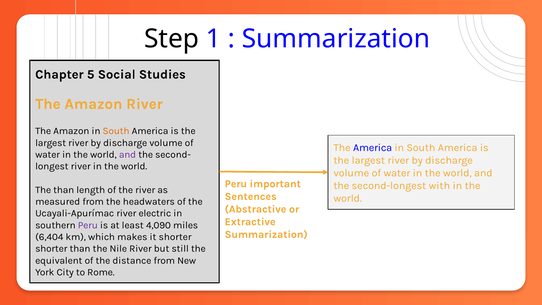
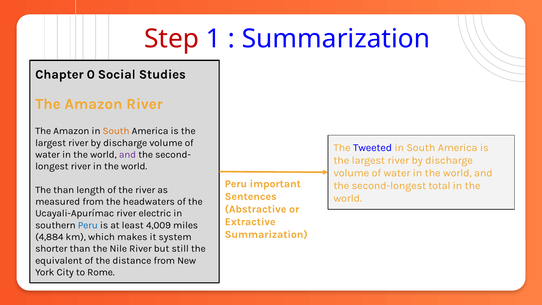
Step colour: black -> red (172, 39)
5: 5 -> 0 (91, 74)
The America: America -> Tweeted (373, 148)
with: with -> total (439, 186)
Peru colour: purple -> blue (88, 225)
4,090: 4,090 -> 4,009 (158, 225)
6,404: 6,404 -> 4,884 (49, 237)
it shorter: shorter -> system (175, 237)
